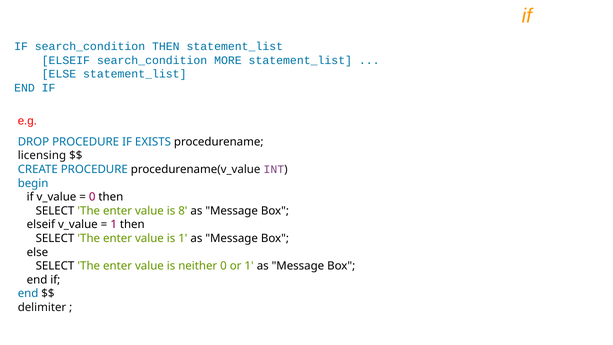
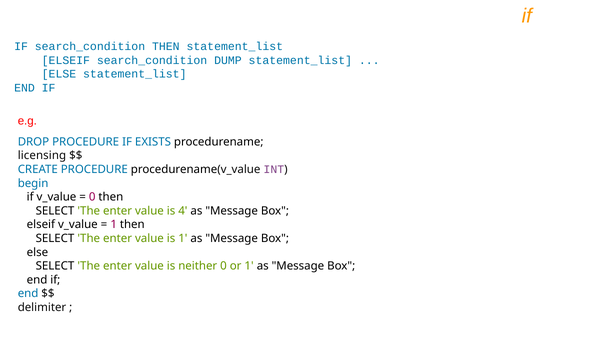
MORE: MORE -> DUMP (228, 60)
8: 8 -> 4 (183, 211)
